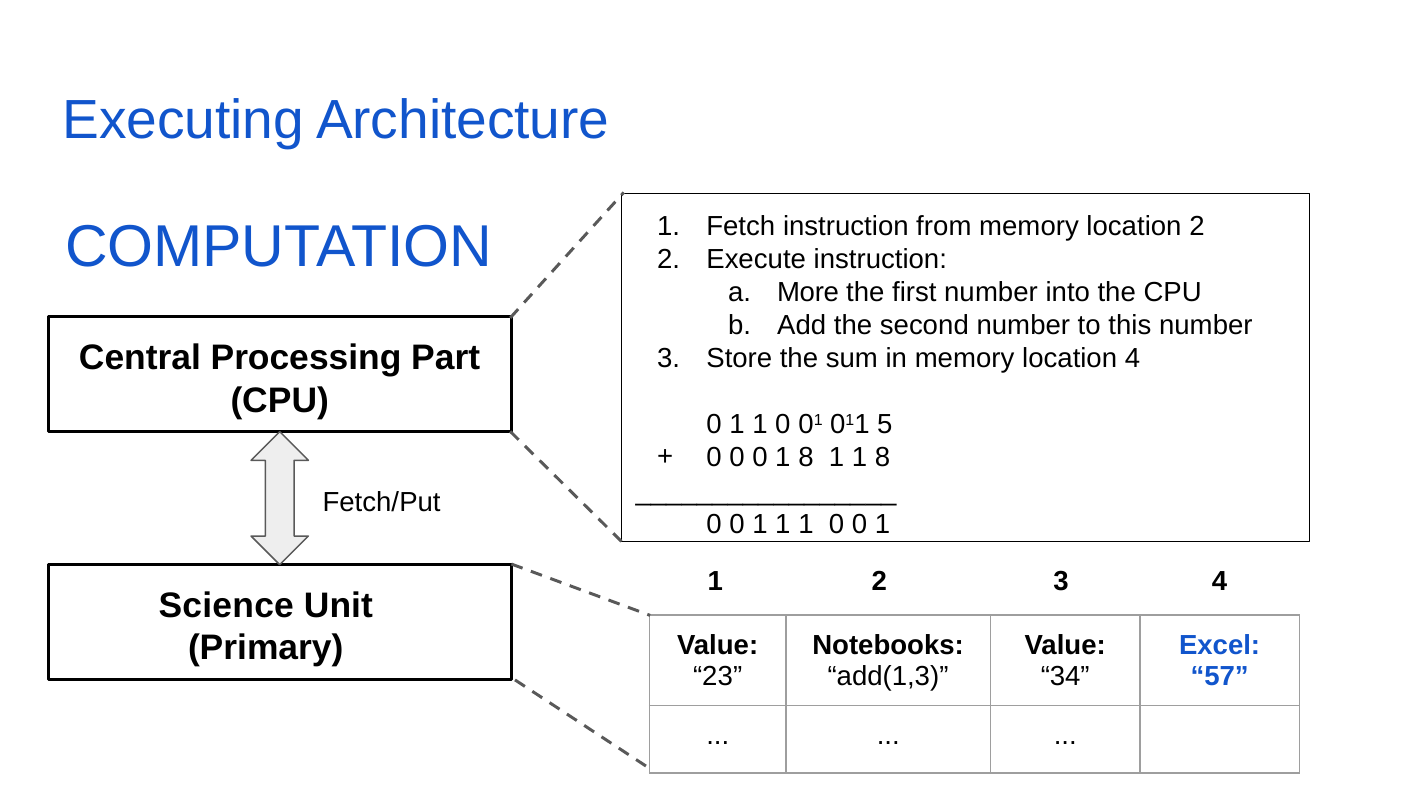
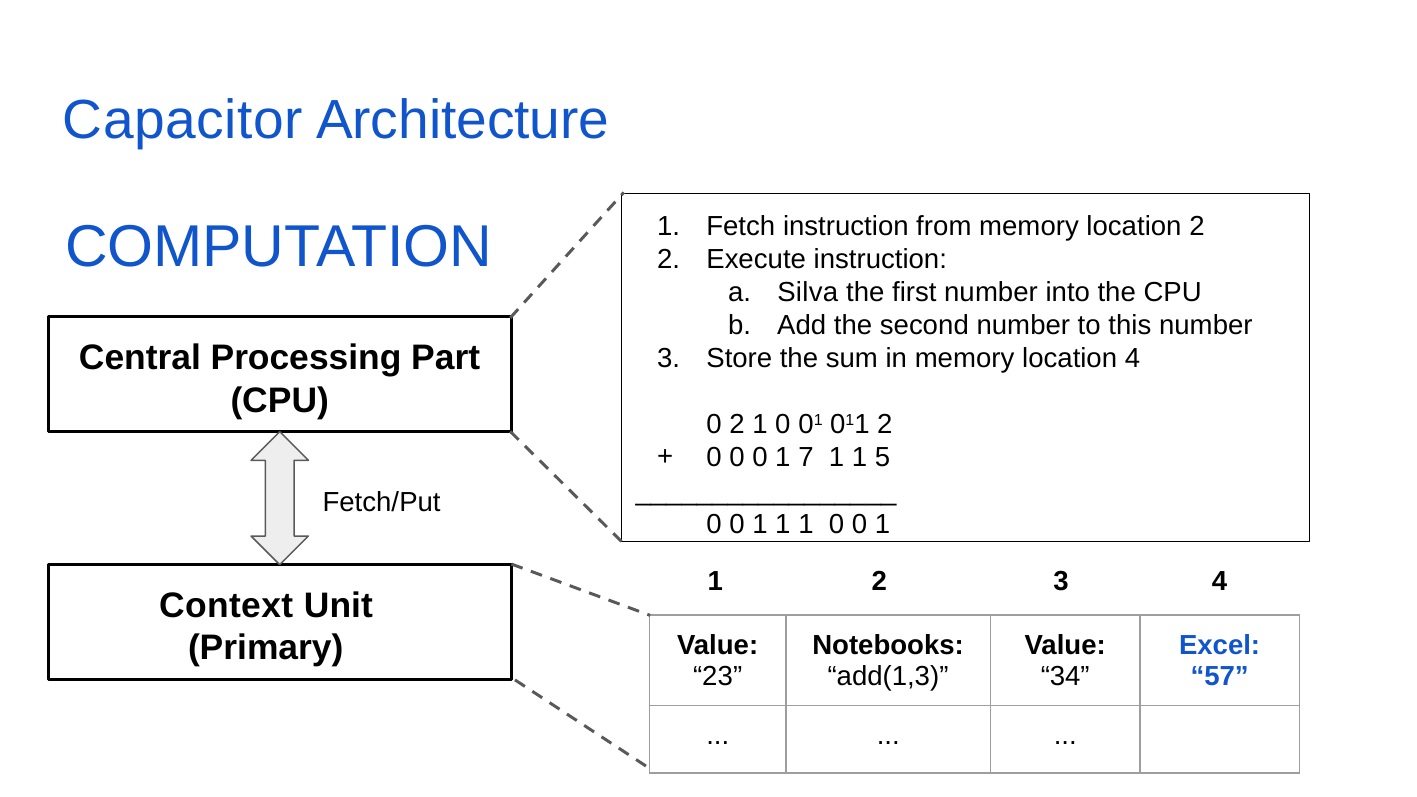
Executing: Executing -> Capacitor (183, 120)
More: More -> Silva (808, 292)
1: 1 -> 2 (737, 425)
011 5: 5 -> 2 (885, 425)
0 1 8: 8 -> 7 (806, 458)
1 1 8: 8 -> 5 (883, 458)
Science: Science -> Context (226, 606)
